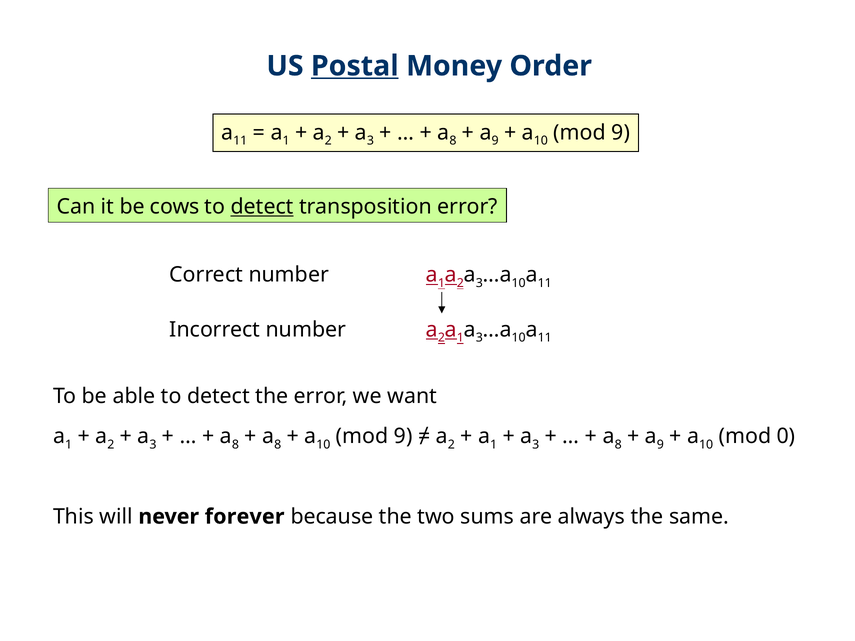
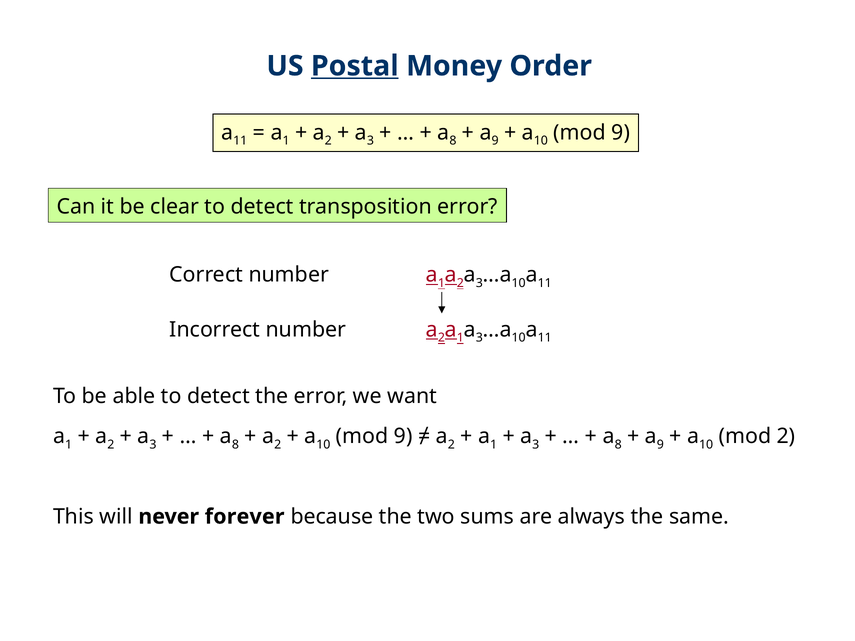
cows: cows -> clear (175, 207)
detect underline: present -> none (262, 207)
8: 8 -> 2 (278, 445)
mod 0: 0 -> 2 (786, 436)
